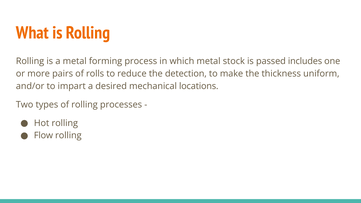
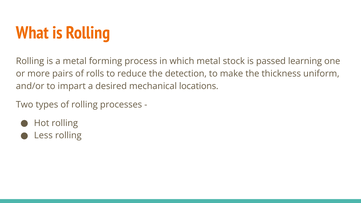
includes: includes -> learning (305, 61)
Flow: Flow -> Less (43, 136)
